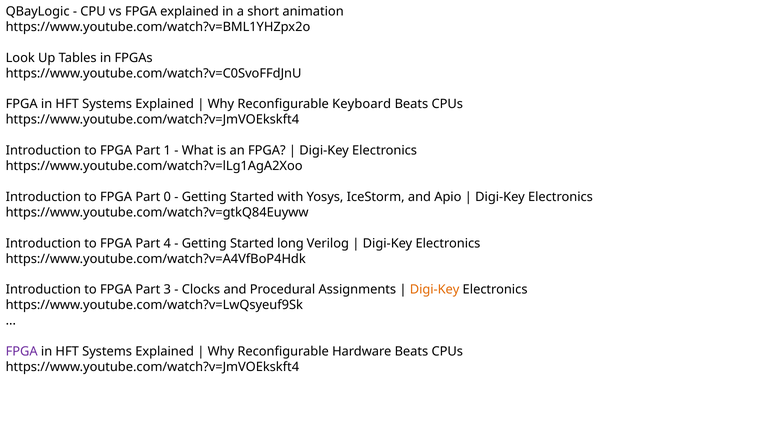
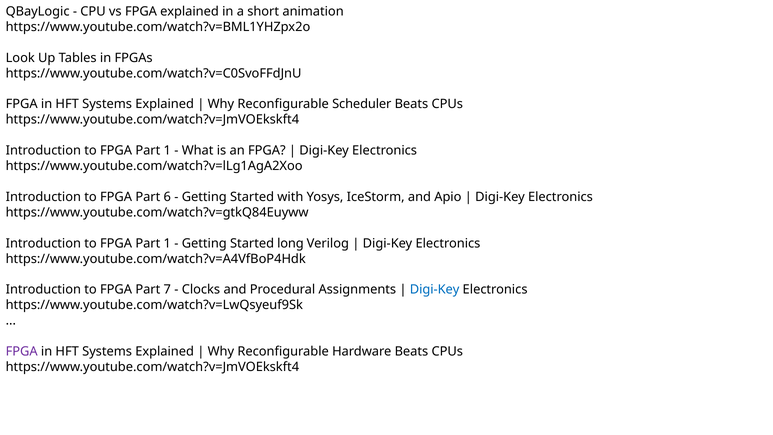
Keyboard: Keyboard -> Scheduler (362, 104)
0: 0 -> 6 (167, 197)
4: 4 -> 1 (167, 243)
3: 3 -> 7 (167, 290)
Digi-Key colour: orange -> blue (435, 290)
